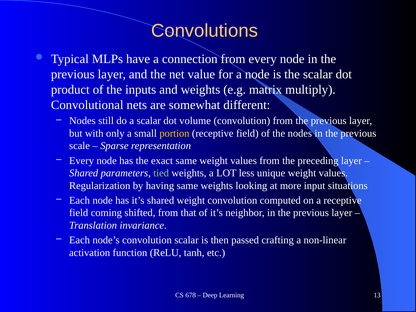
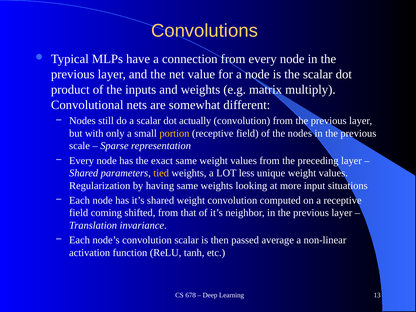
volume: volume -> actually (195, 121)
tied colour: light green -> yellow (161, 173)
crafting: crafting -> average (278, 240)
